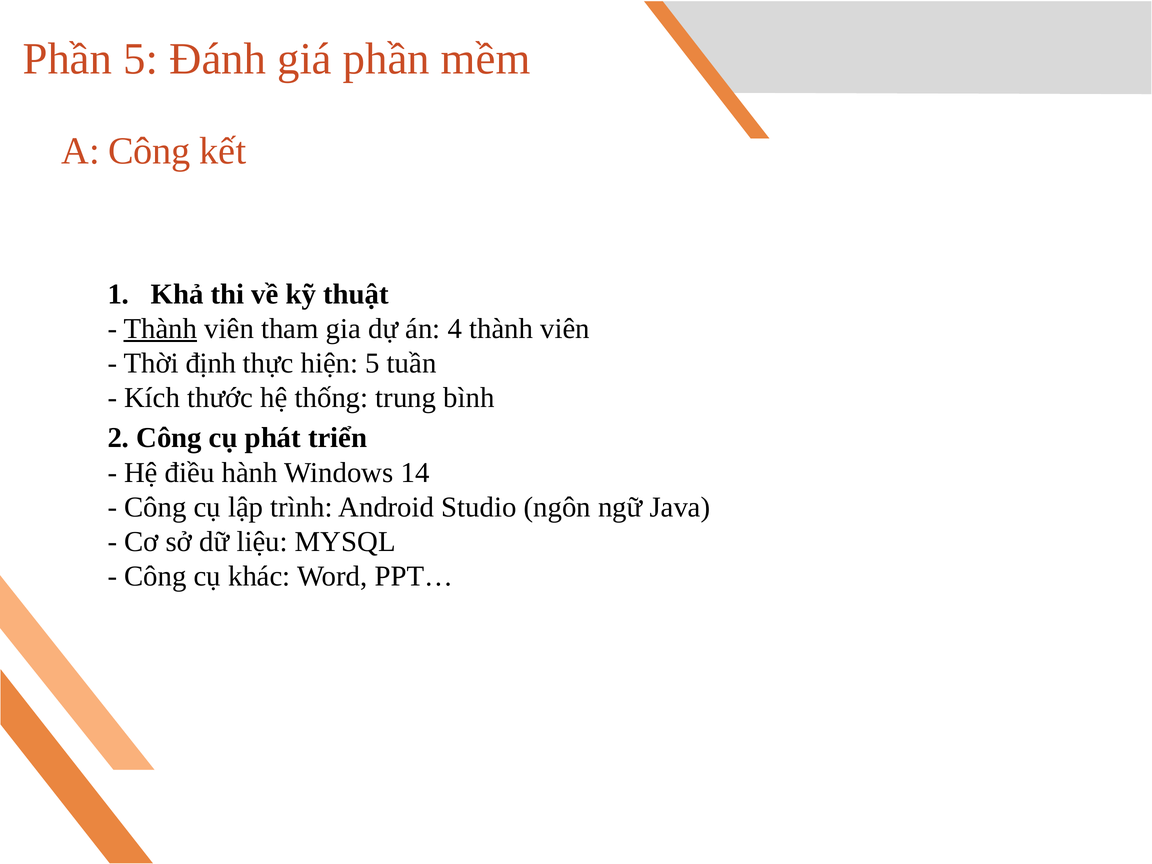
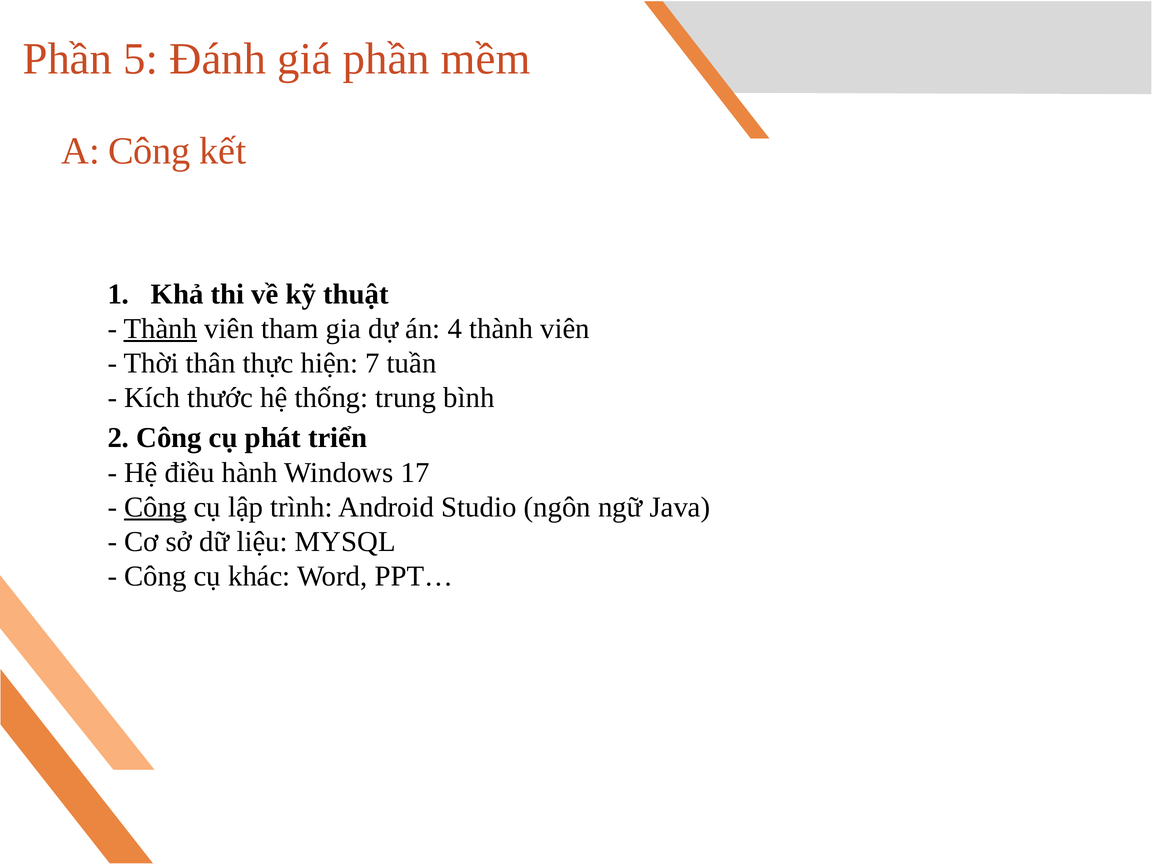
định: định -> thân (211, 363)
hiện 5: 5 -> 7 (373, 363)
14: 14 -> 17 (415, 473)
Công underline: none -> present (155, 507)
